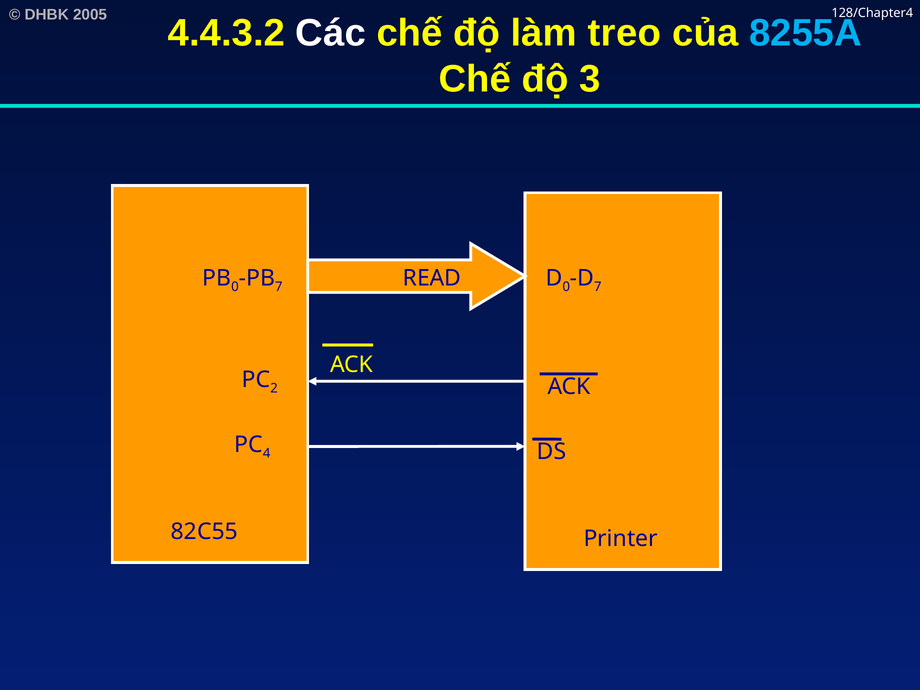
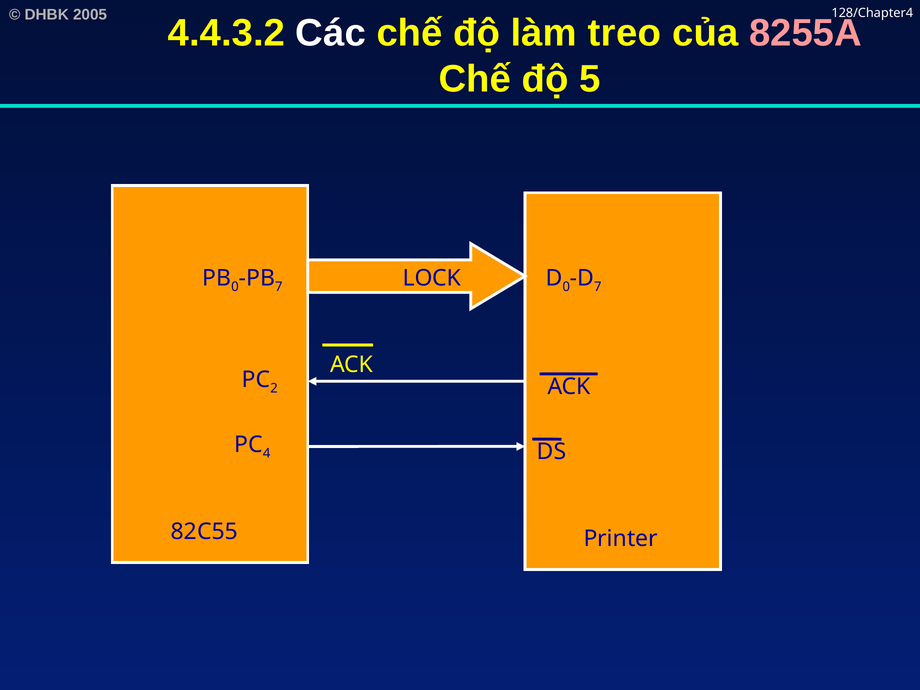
8255A colour: light blue -> pink (806, 33)
3: 3 -> 5 (590, 79)
READ: READ -> LOCK (432, 278)
